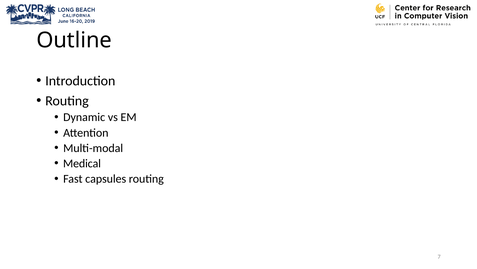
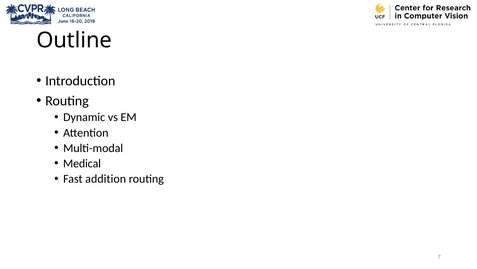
capsules: capsules -> addition (106, 178)
